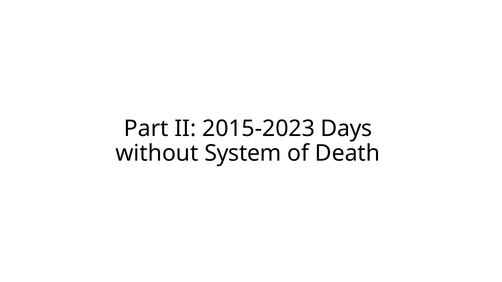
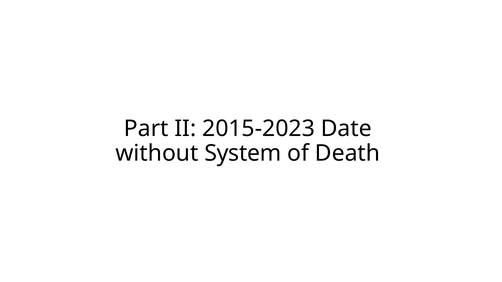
Days: Days -> Date (346, 129)
